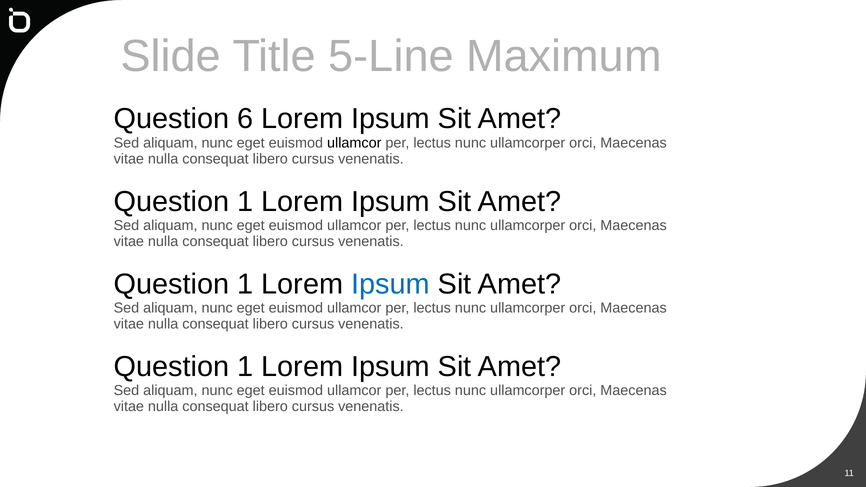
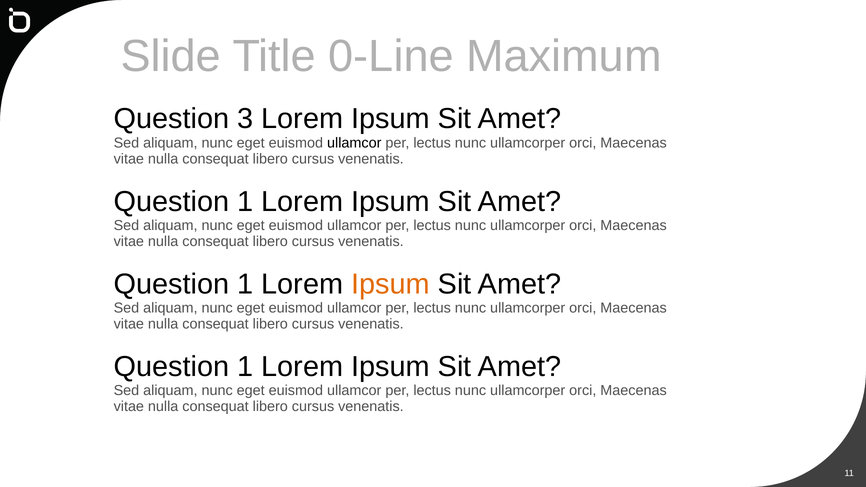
5-Line: 5-Line -> 0-Line (391, 57)
6: 6 -> 3 (245, 119)
Ipsum colour: blue -> orange (390, 284)
